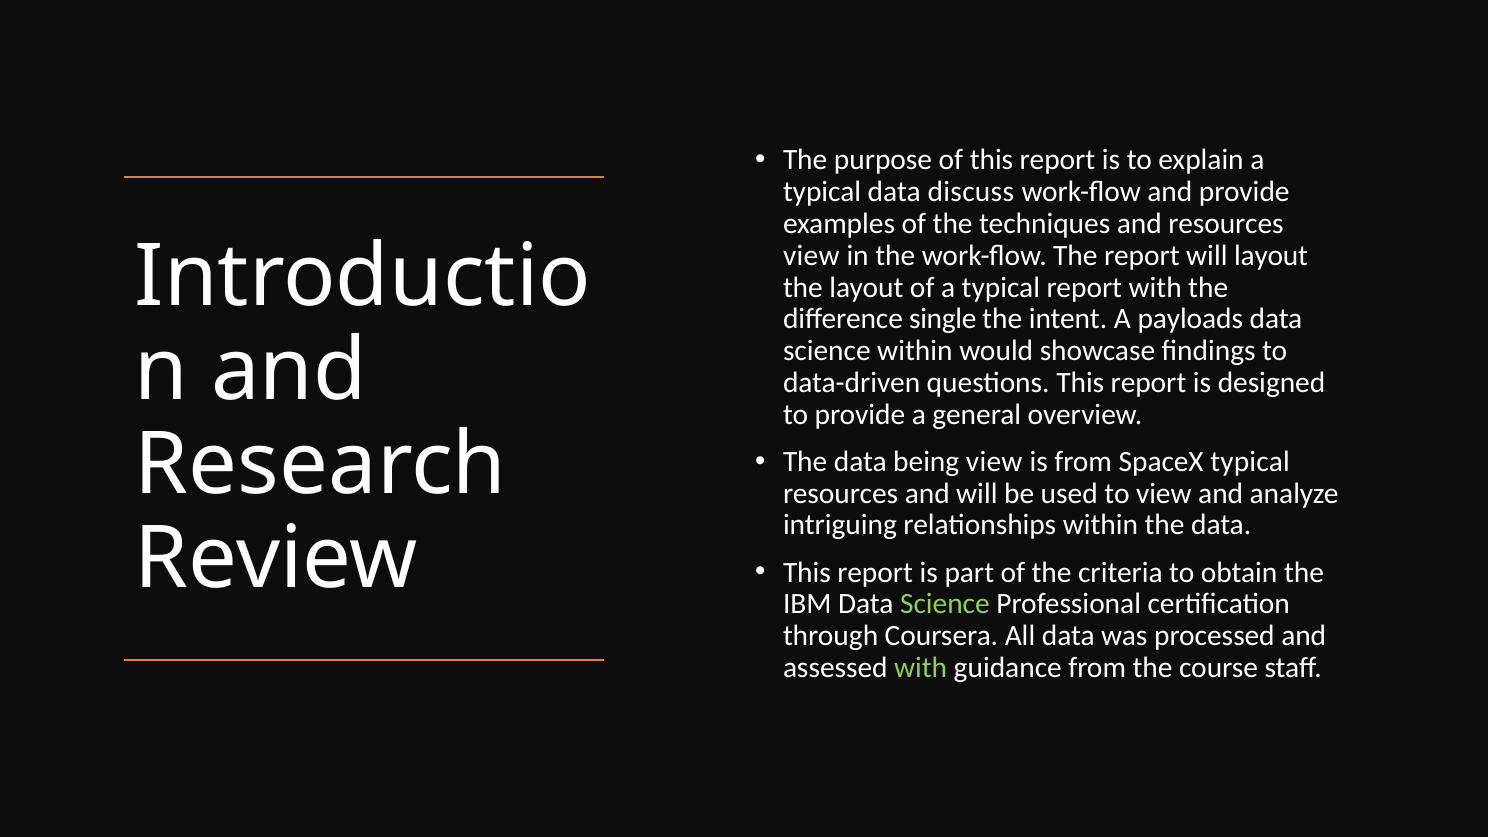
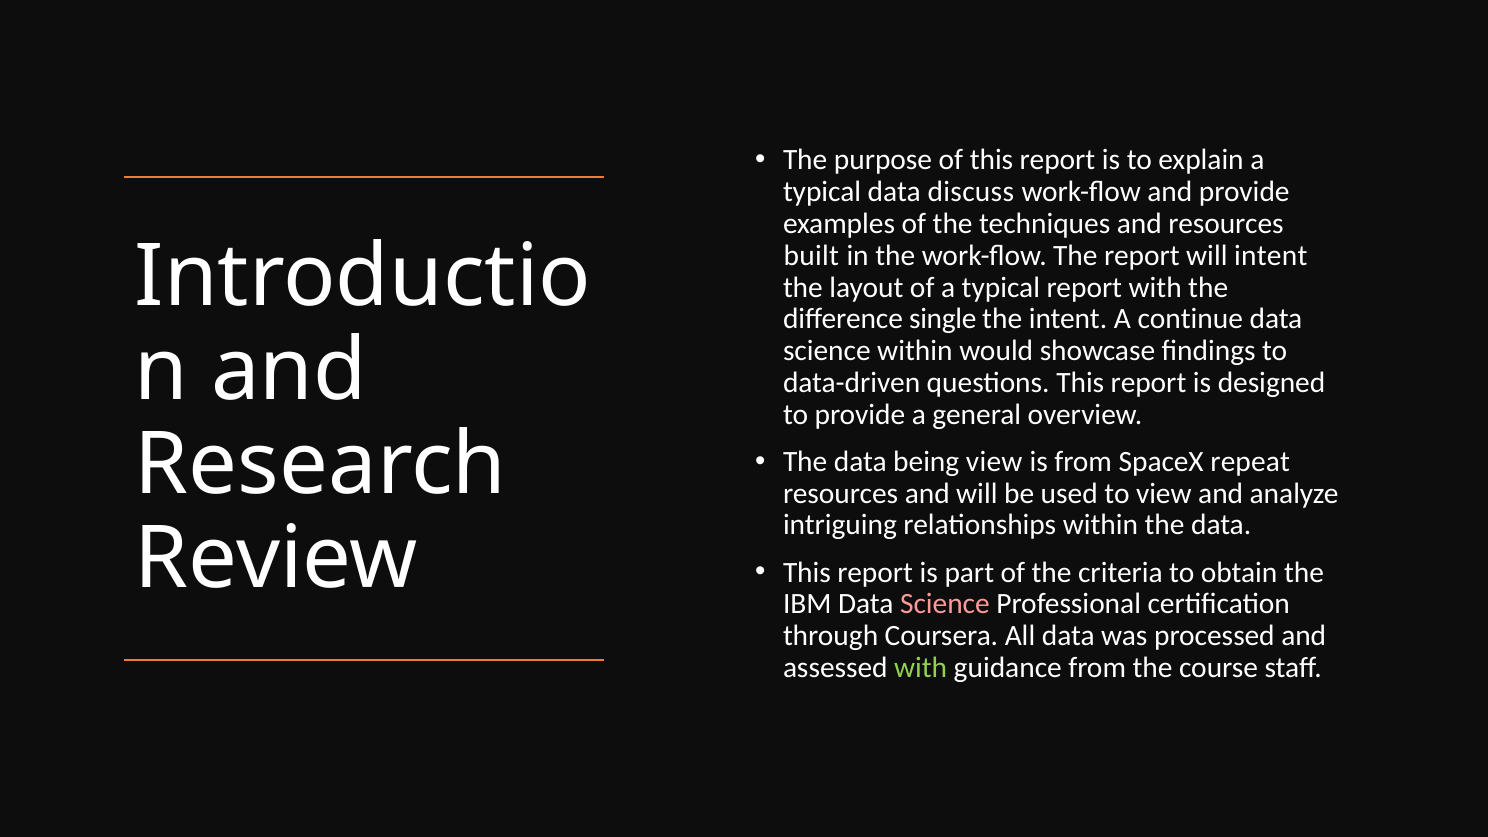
view: view -> built (811, 256)
will layout: layout -> intent (1271, 256)
payloads: payloads -> continue (1190, 319)
SpaceX typical: typical -> repeat (1250, 462)
Science colour: light green -> pink (945, 604)
